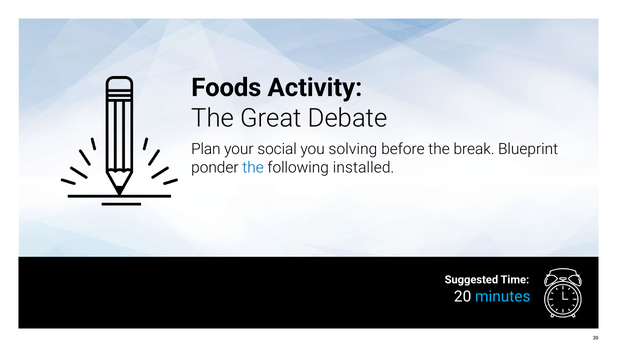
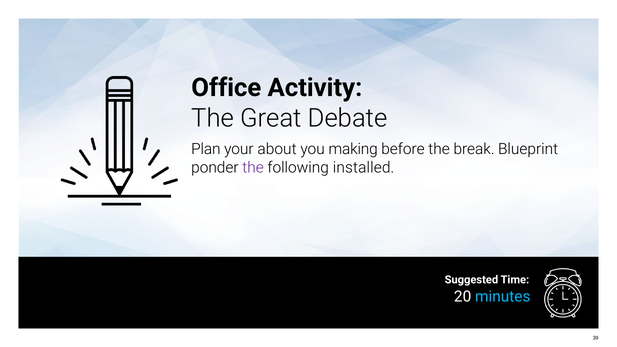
Foods: Foods -> Office (226, 88)
social: social -> about (277, 149)
solving: solving -> making (353, 149)
the colour: blue -> purple (253, 168)
